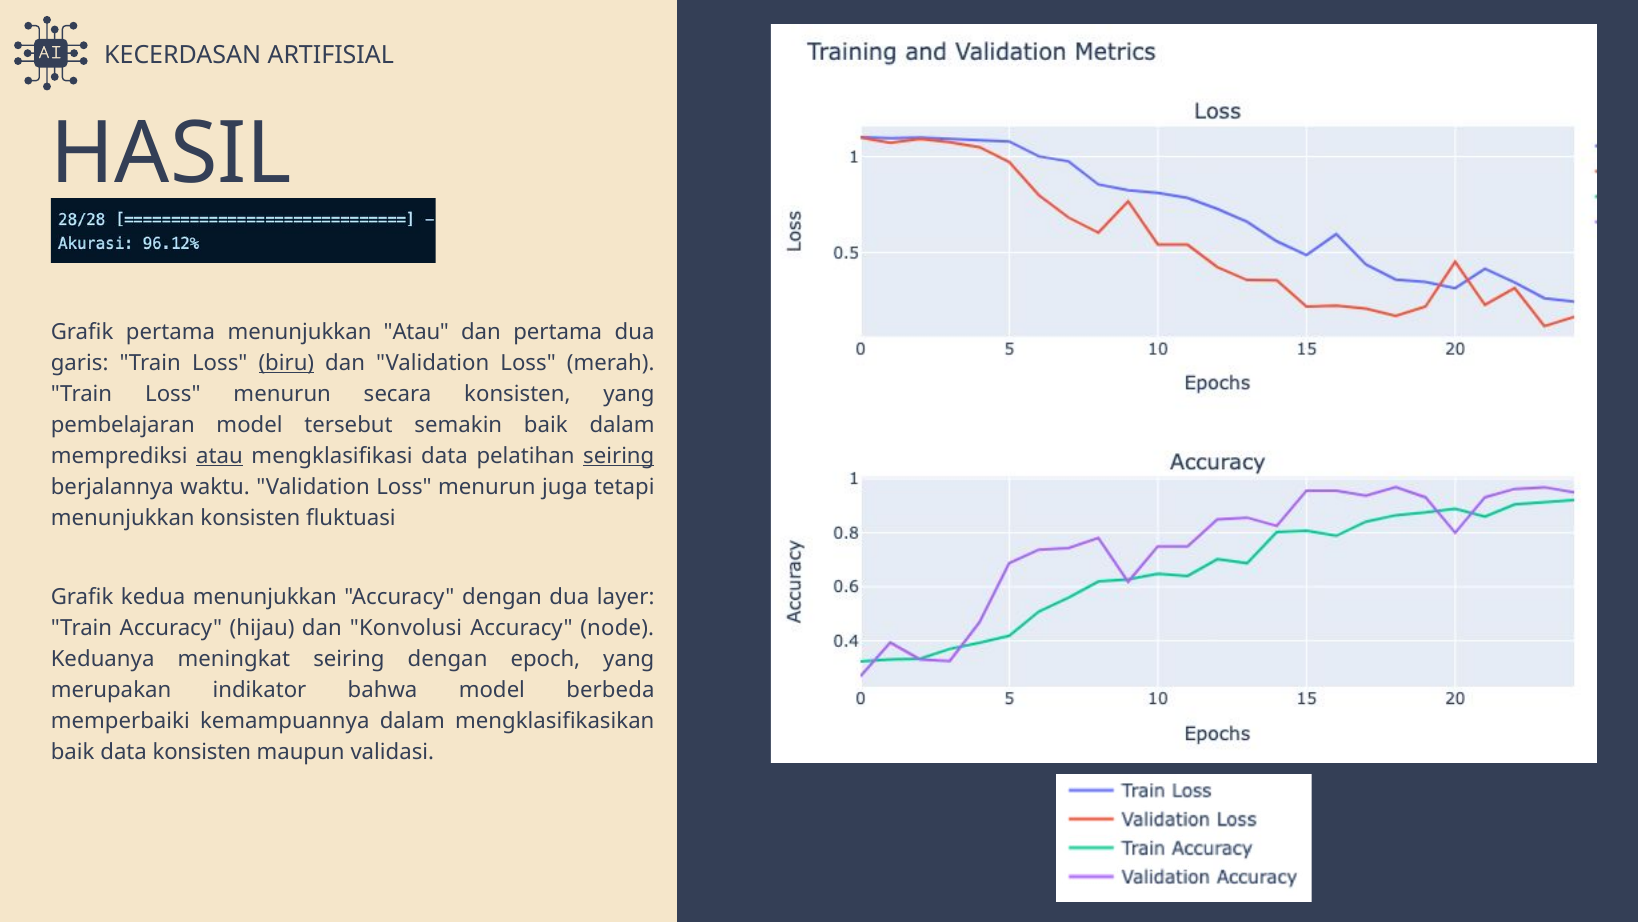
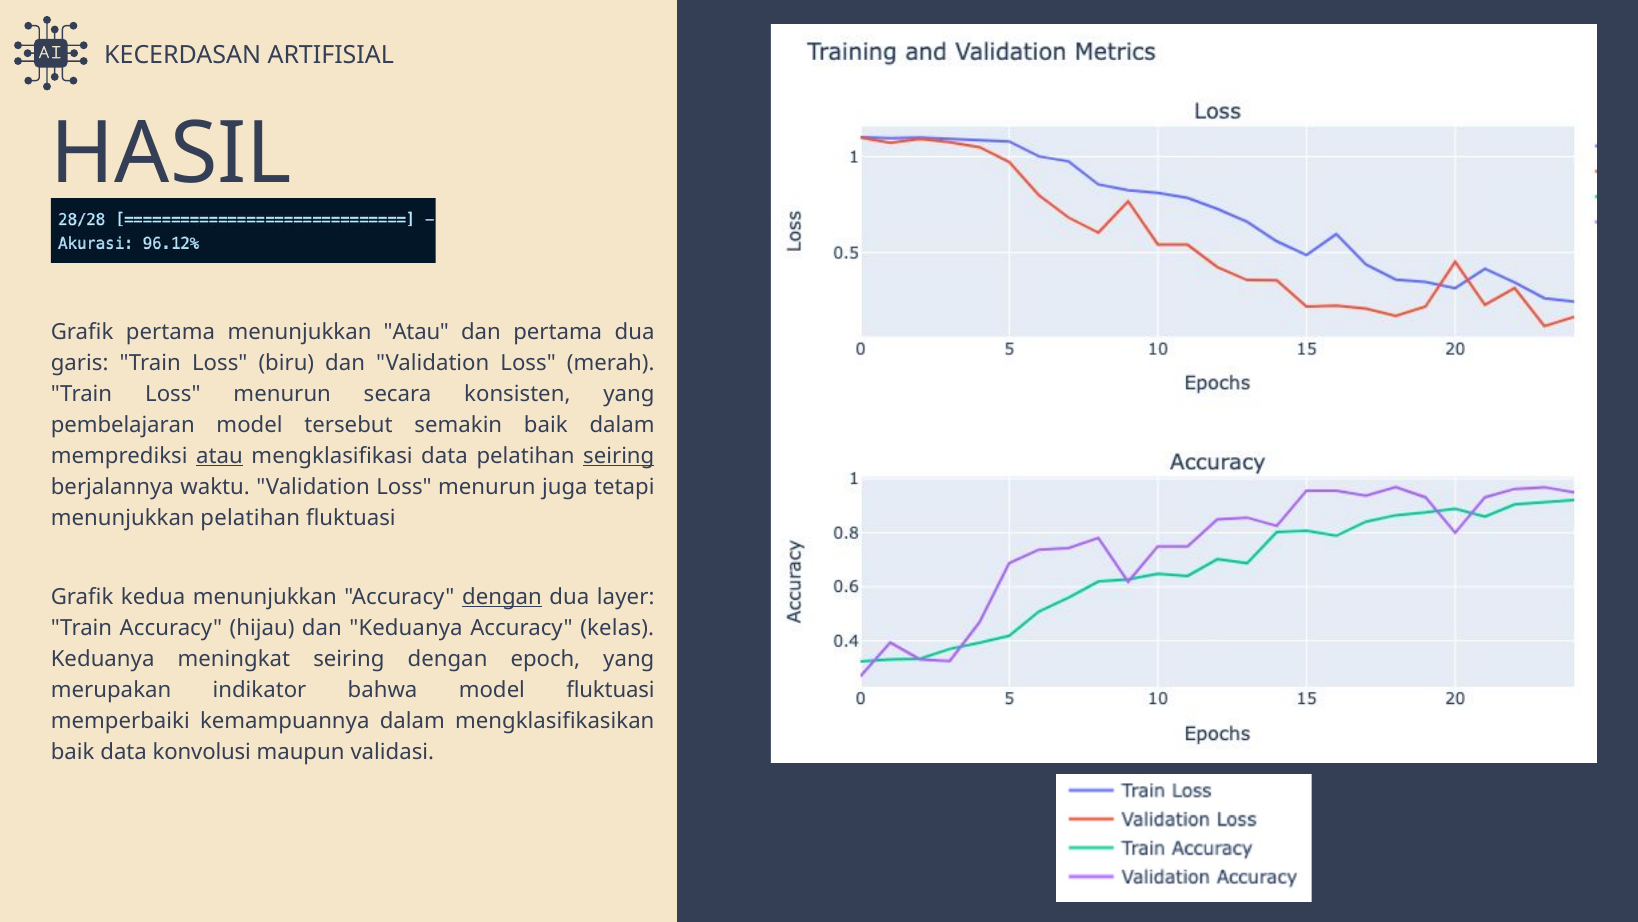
biru underline: present -> none (286, 363)
menunjukkan konsisten: konsisten -> pelatihan (250, 518)
dengan underline: none -> present (502, 597)
dan Konvolusi: Konvolusi -> Keduanya (406, 628)
node: node -> kelas (617, 628)
model berbeda: berbeda -> fluktuasi (610, 690)
data konsisten: konsisten -> konvolusi (202, 752)
